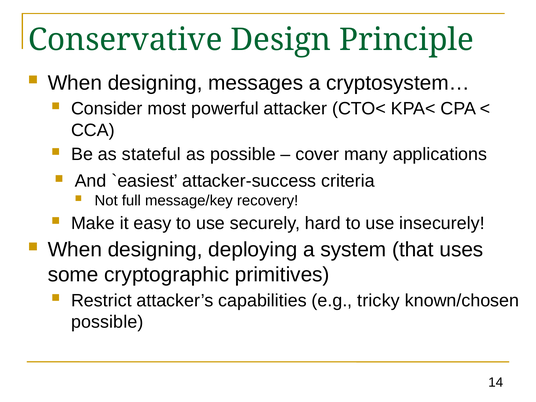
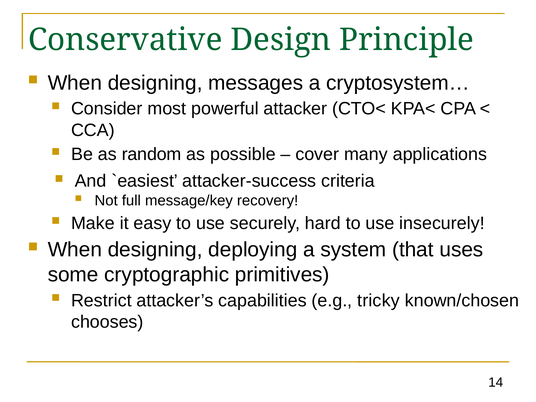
stateful: stateful -> random (152, 154)
possible: possible -> chooses (107, 322)
